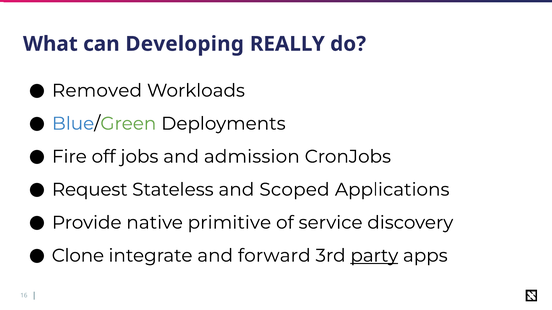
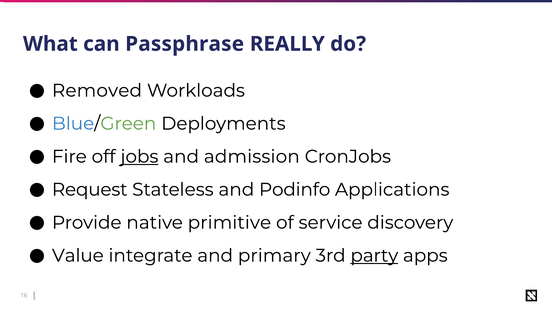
Developing: Developing -> Passphrase (185, 44)
jobs underline: none -> present (139, 157)
Scoped: Scoped -> Podinfo (295, 190)
Clone: Clone -> Value (78, 256)
forward: forward -> primary (274, 256)
